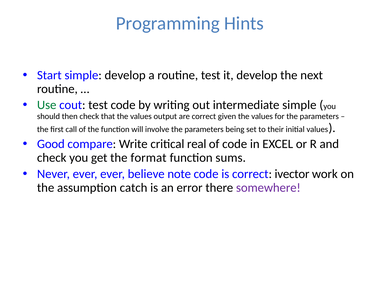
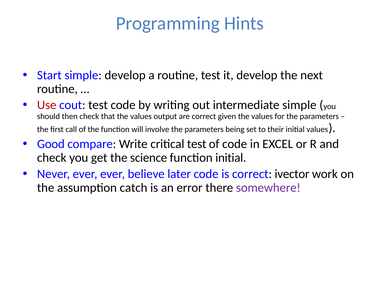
Use colour: green -> red (47, 105)
critical real: real -> test (197, 144)
format: format -> science (149, 158)
function sums: sums -> initial (231, 158)
note: note -> later (179, 174)
